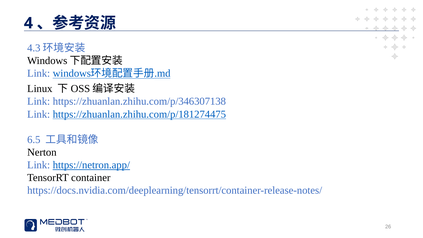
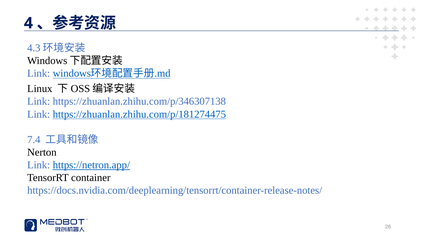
6.5: 6.5 -> 7.4 (34, 140)
